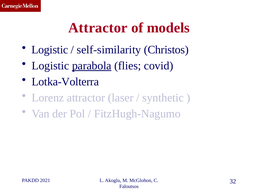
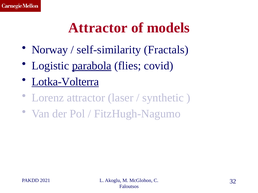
Logistic: Logistic -> Norway (50, 50)
Christos: Christos -> Fractals (166, 50)
Lotka-Volterra underline: none -> present (65, 82)
